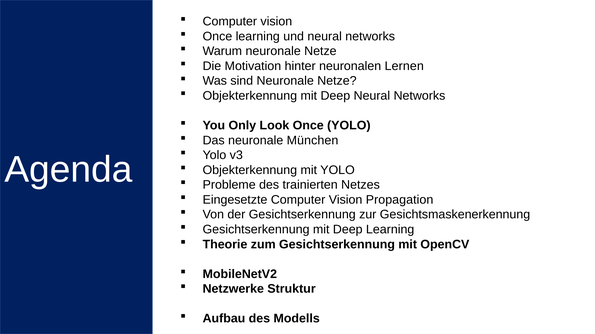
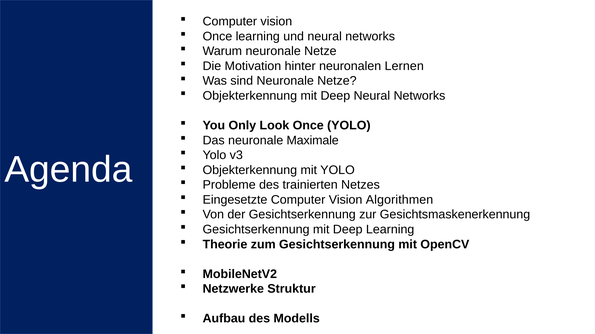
München: München -> Maximale (313, 141)
Propagation: Propagation -> Algorithmen (400, 200)
